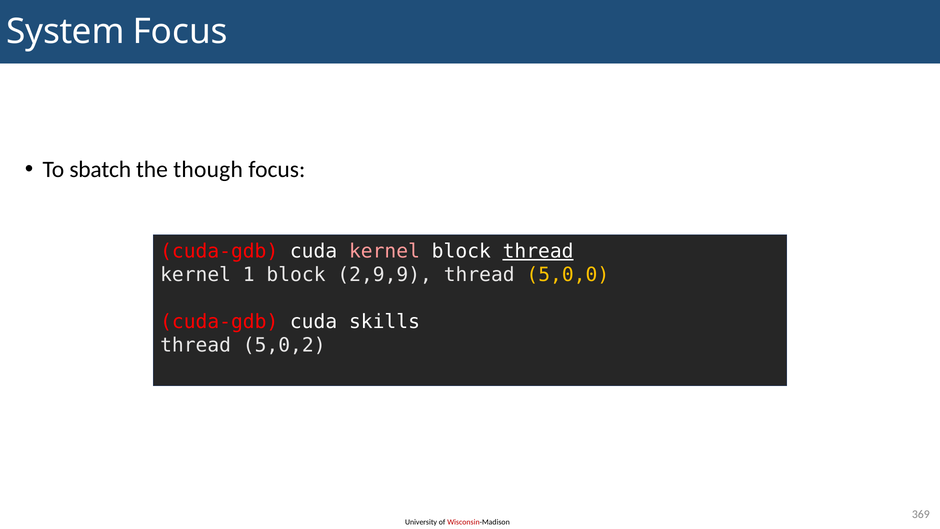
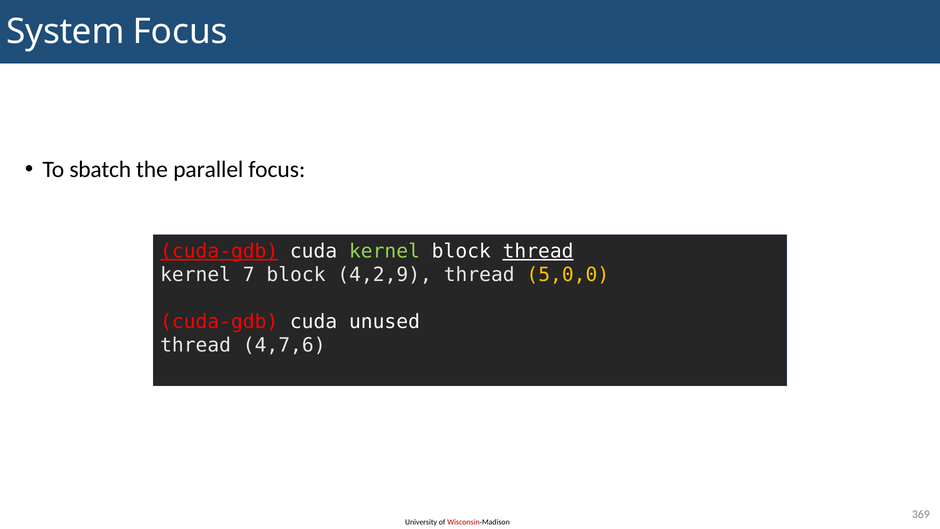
though: though -> parallel (208, 169)
cuda-gdb underline: none -> present (219, 251)
kernel colour: pink -> light green (384, 251)
1: 1 -> 7 (249, 275)
2,9,9: 2,9,9 -> 4,2,9 (385, 275)
skills: skills -> unused (384, 322)
5,0,2: 5,0,2 -> 4,7,6 (284, 345)
